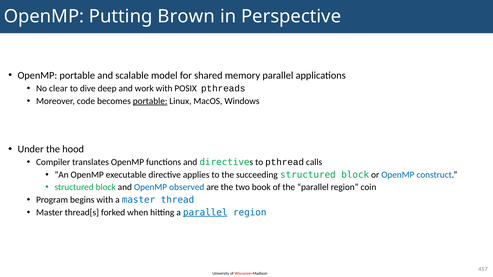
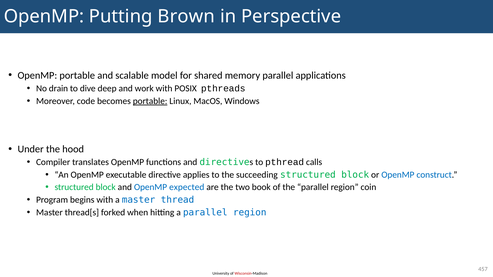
clear: clear -> drain (58, 89)
observed: observed -> expected (187, 187)
parallel underline: present -> none (205, 213)
